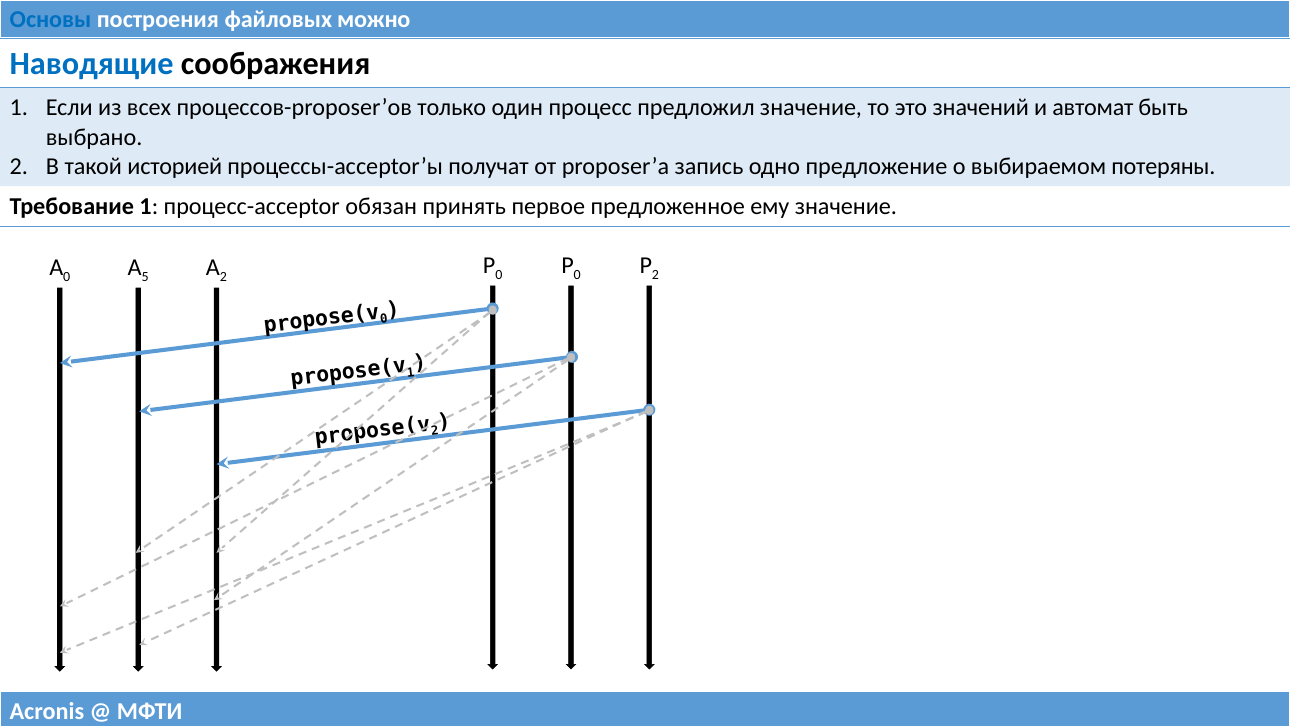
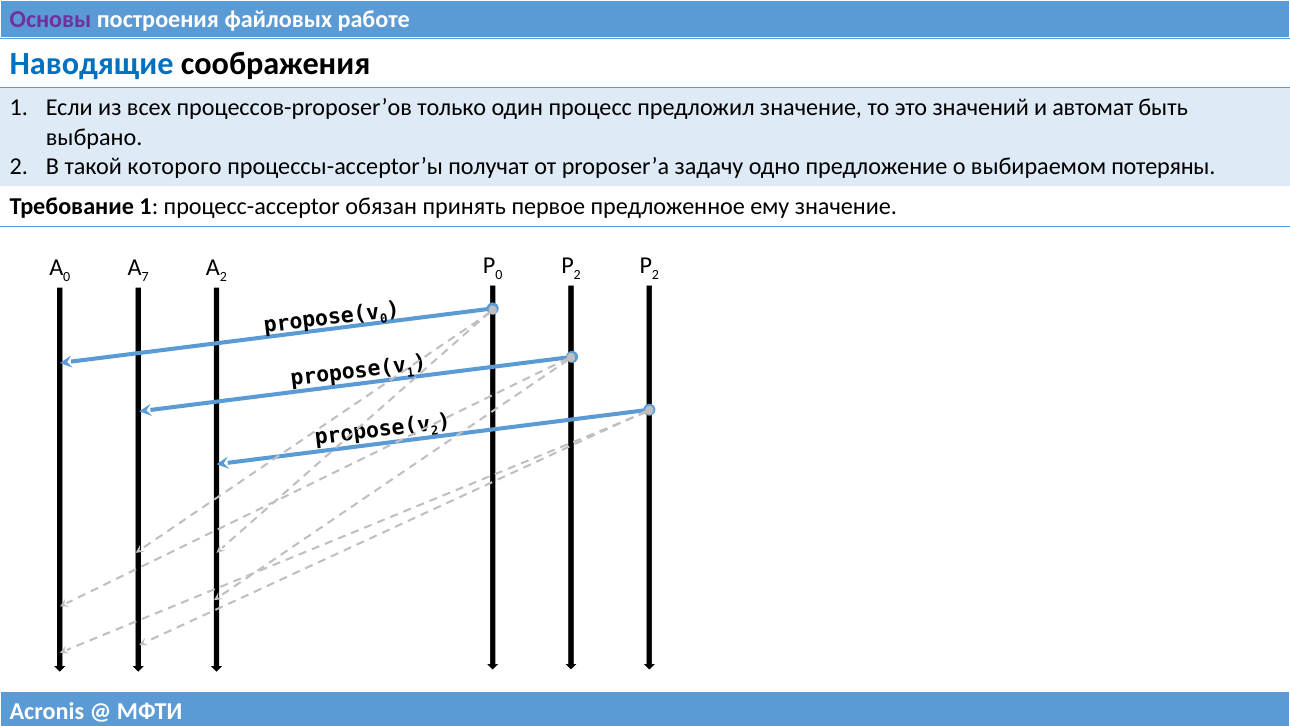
Основы colour: blue -> purple (51, 20)
можно: можно -> работе (374, 20)
историей: историей -> которого (175, 167)
запись: запись -> задачу (709, 167)
5: 5 -> 7 (145, 277)
0: 0 -> 2 (577, 275)
